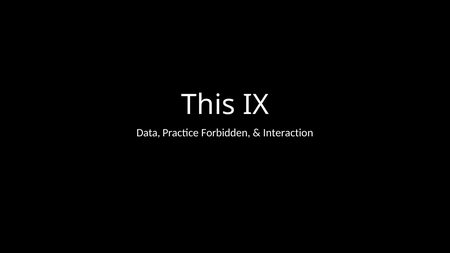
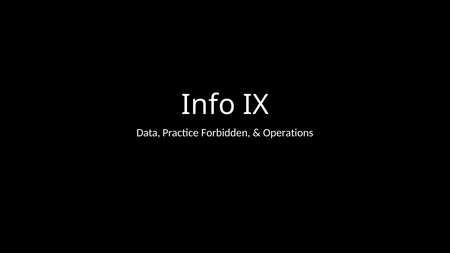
This: This -> Info (208, 105)
Interaction: Interaction -> Operations (288, 133)
